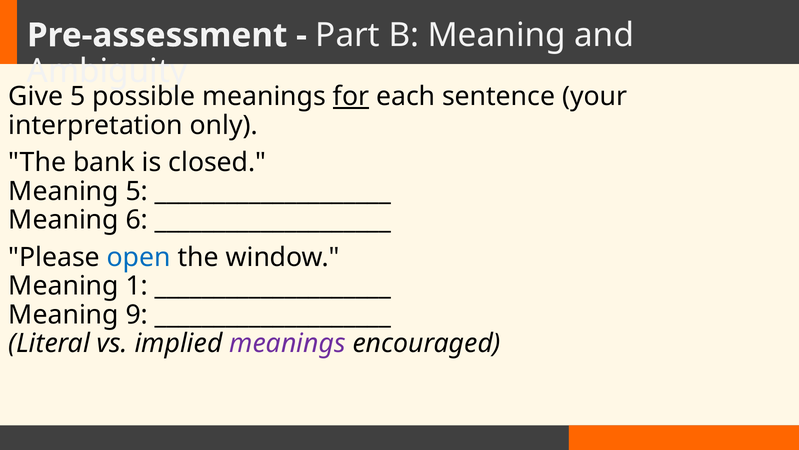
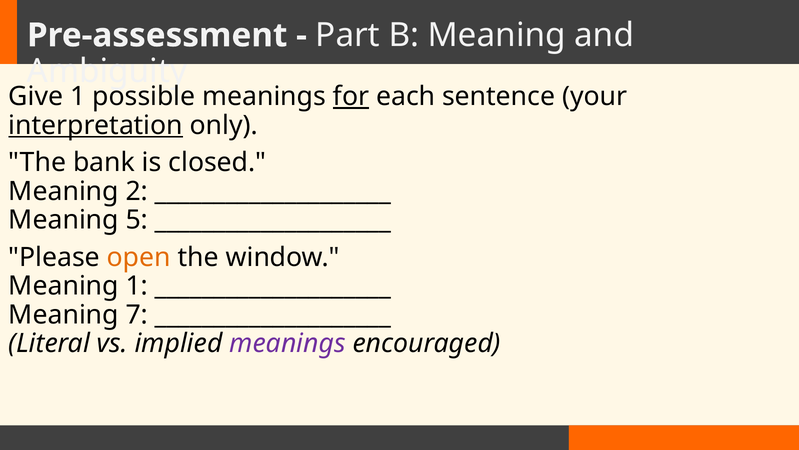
Give 5: 5 -> 1 (78, 96)
interpretation underline: none -> present (96, 125)
Meaning 5: 5 -> 2 (137, 191)
6: 6 -> 5 (137, 220)
open colour: blue -> orange (139, 257)
9: 9 -> 7 (137, 314)
